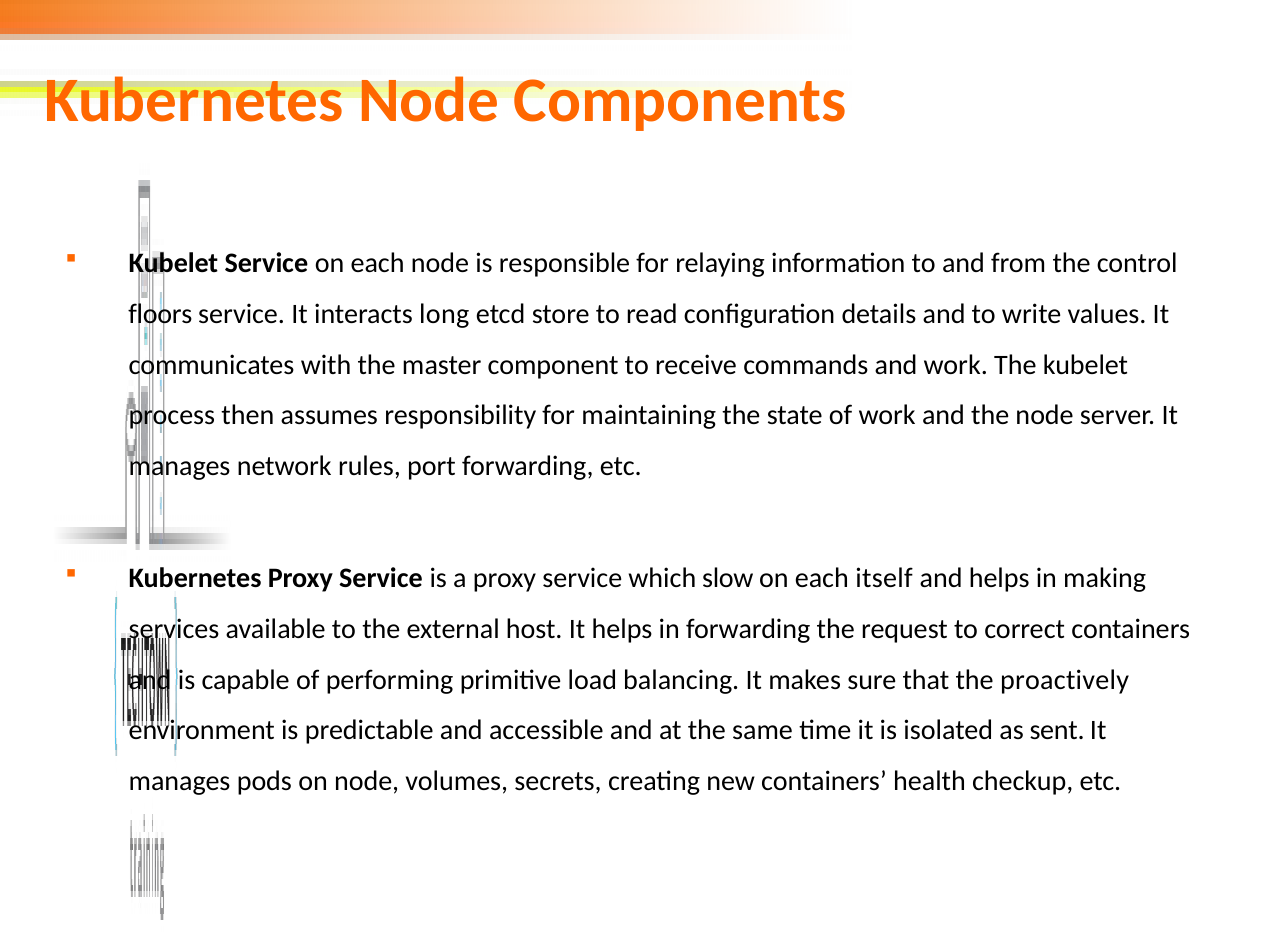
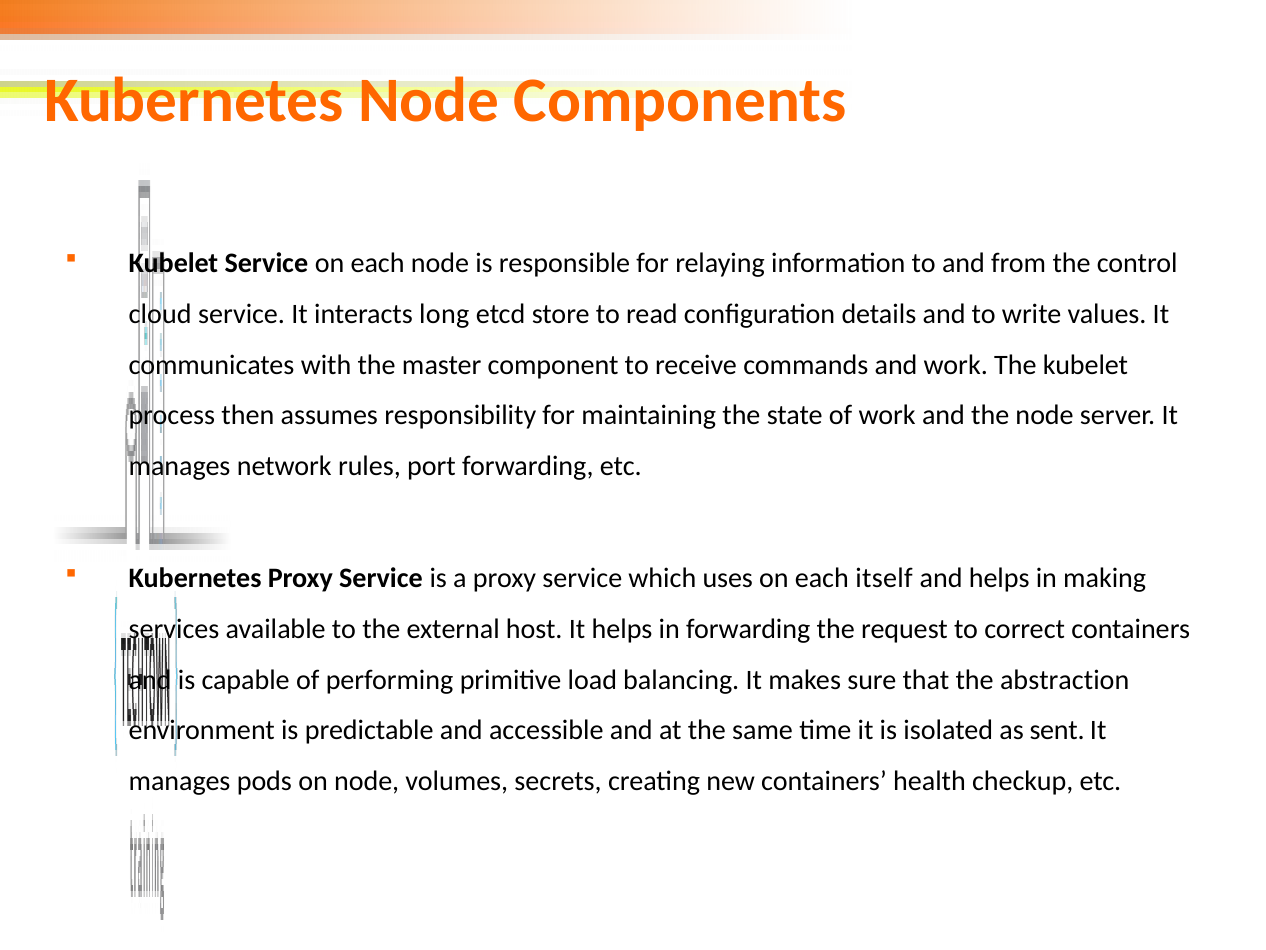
floors: floors -> cloud (160, 314)
slow: slow -> uses (728, 578)
proactively: proactively -> abstraction (1065, 680)
